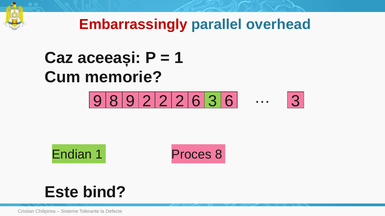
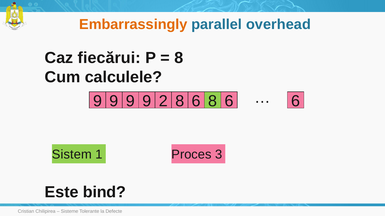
Embarrassingly colour: red -> orange (133, 24)
aceeași: aceeași -> fiecărui (109, 58)
1: 1 -> 8 (179, 58)
memorie: memorie -> calculele (123, 77)
8: 8 -> 9 (114, 101)
2: 2 -> 9 (147, 101)
2: 2 -> 8 (180, 101)
3: 3 -> 8 (213, 101)
3: 3 -> 6 (296, 101)
Endian: Endian -> Sistem (72, 155)
Proces 8: 8 -> 3 (219, 155)
